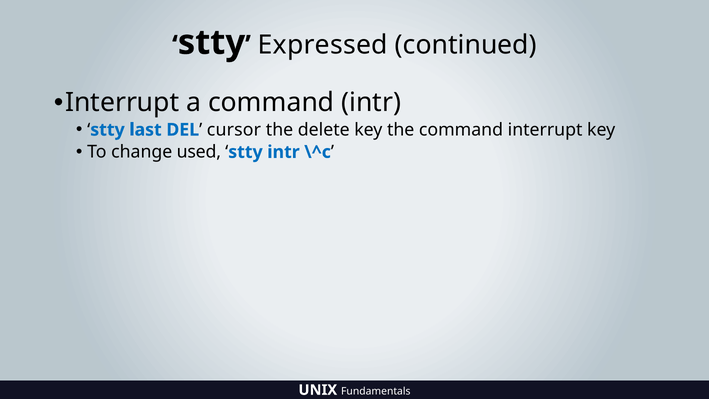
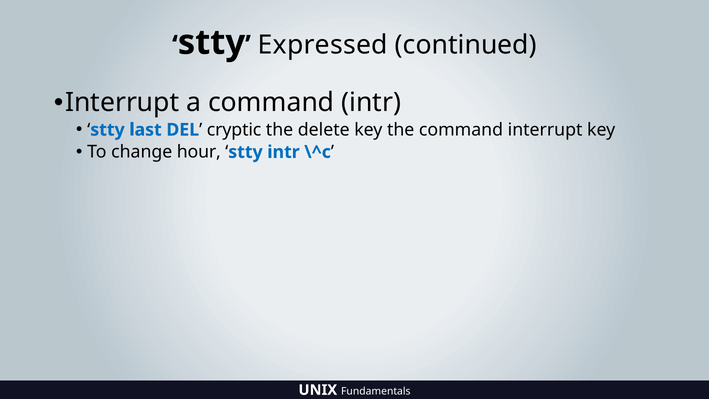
cursor: cursor -> cryptic (234, 130)
used: used -> hour (199, 152)
